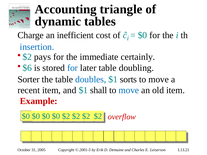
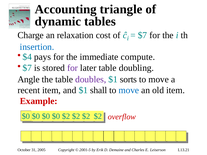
inefficient: inefficient -> relaxation (75, 35)
$0: $0 -> $7 (143, 35)
$2: $2 -> $4 (27, 57)
certainly: certainly -> compute (138, 57)
$6: $6 -> $7 (27, 68)
for colour: blue -> purple (73, 68)
Sorter: Sorter -> Angle (29, 80)
doubles colour: blue -> purple (91, 80)
